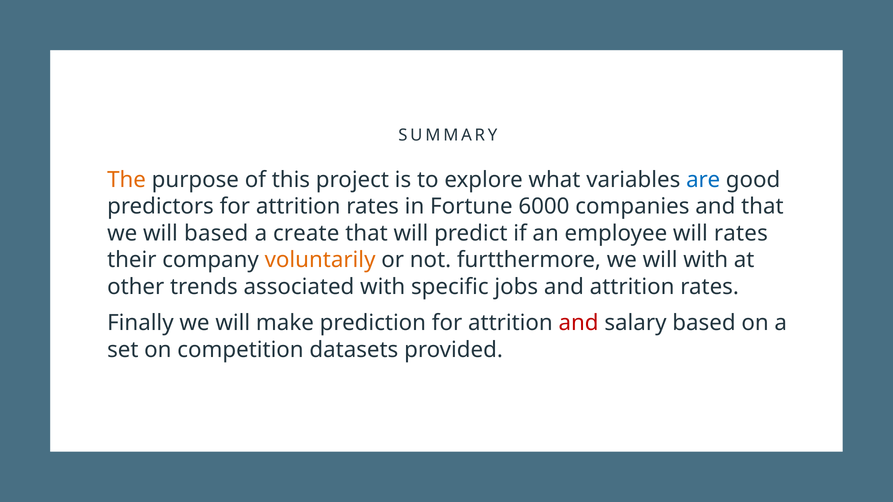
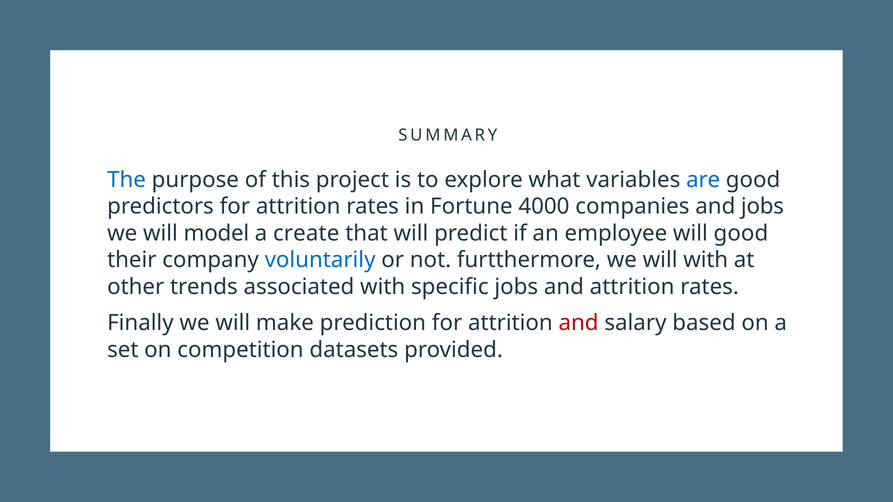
The colour: orange -> blue (127, 180)
6000: 6000 -> 4000 (544, 207)
and that: that -> jobs (762, 207)
will based: based -> model (216, 233)
will rates: rates -> good (741, 233)
voluntarily colour: orange -> blue (320, 260)
